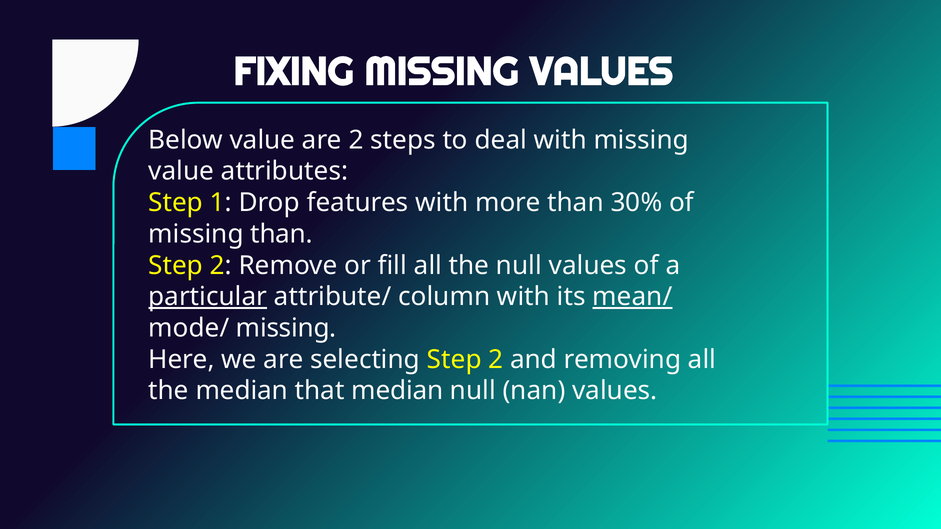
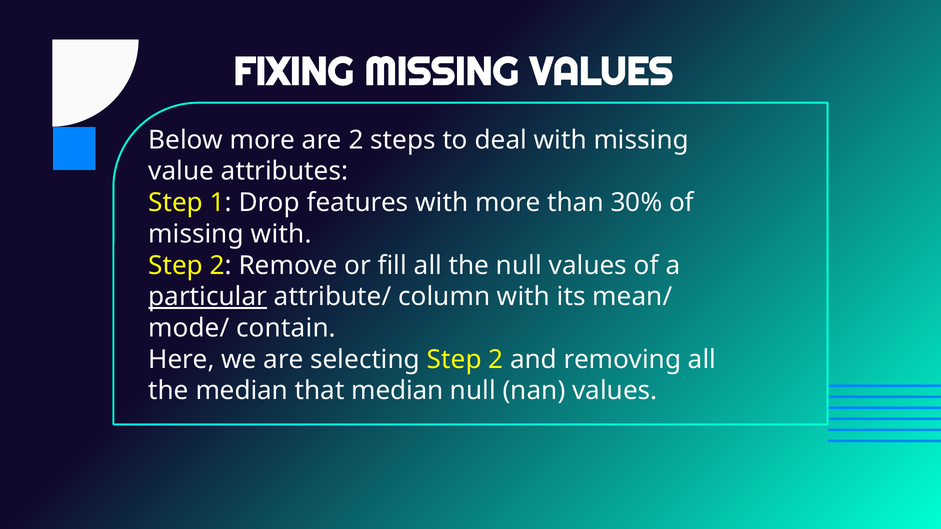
Below value: value -> more (262, 140)
missing than: than -> with (281, 234)
mean/ underline: present -> none (632, 297)
mode/ missing: missing -> contain (286, 328)
